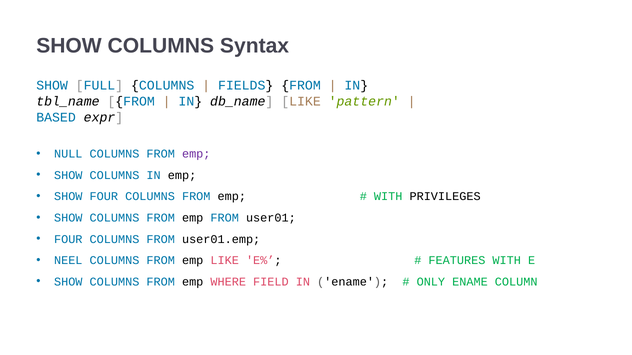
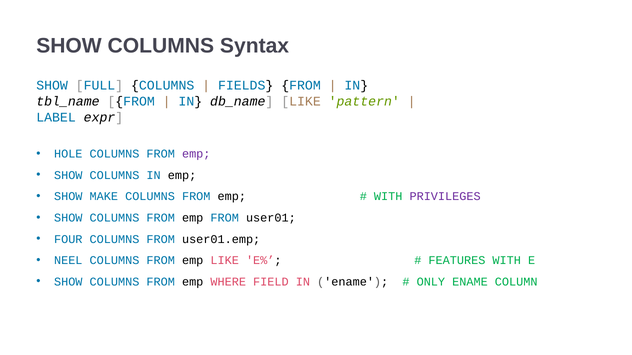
BASED: BASED -> LABEL (56, 117)
NULL: NULL -> HOLE (68, 154)
SHOW FOUR: FOUR -> MAKE (104, 197)
PRIVILEGES colour: black -> purple (445, 197)
